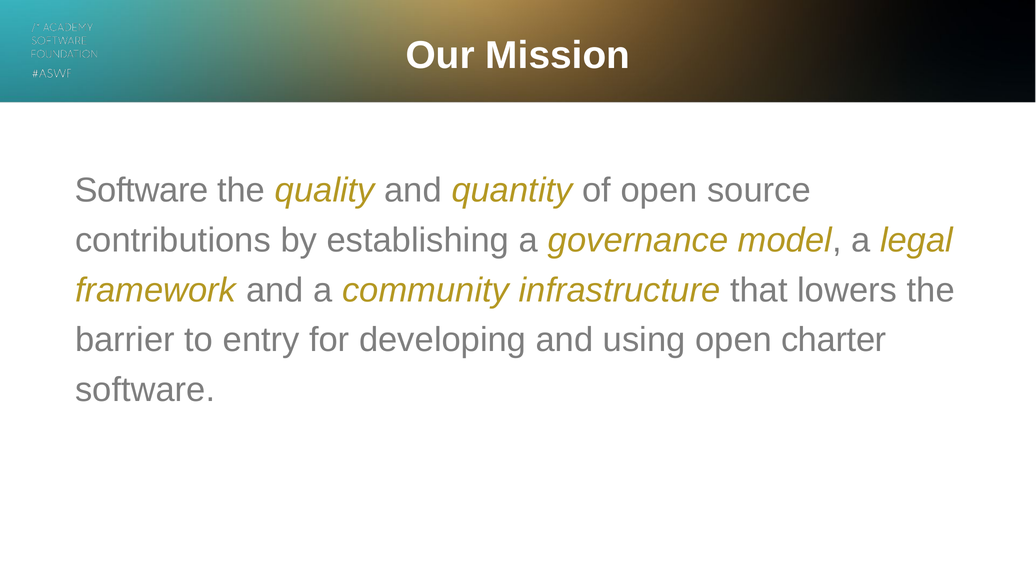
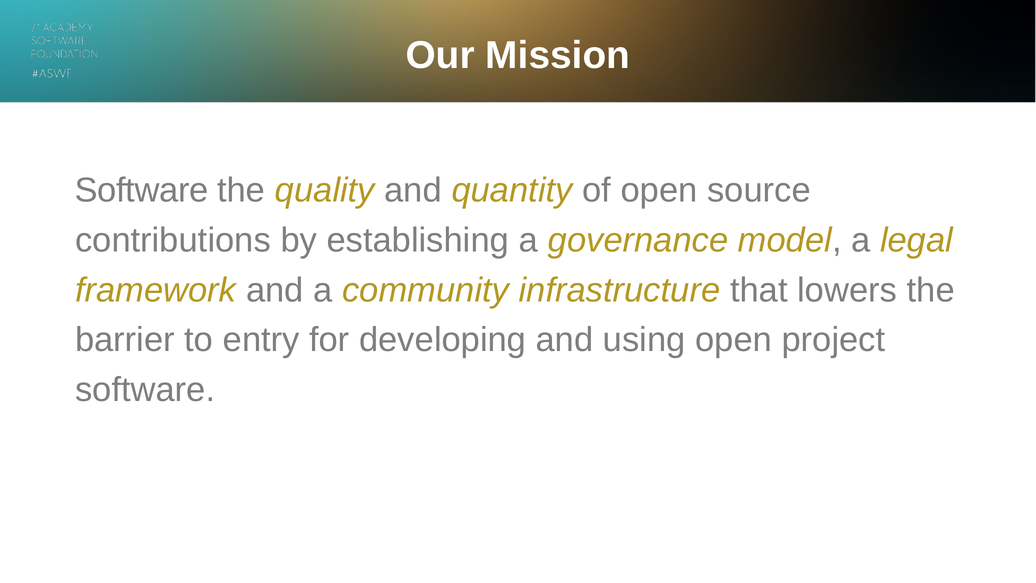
charter: charter -> project (834, 340)
